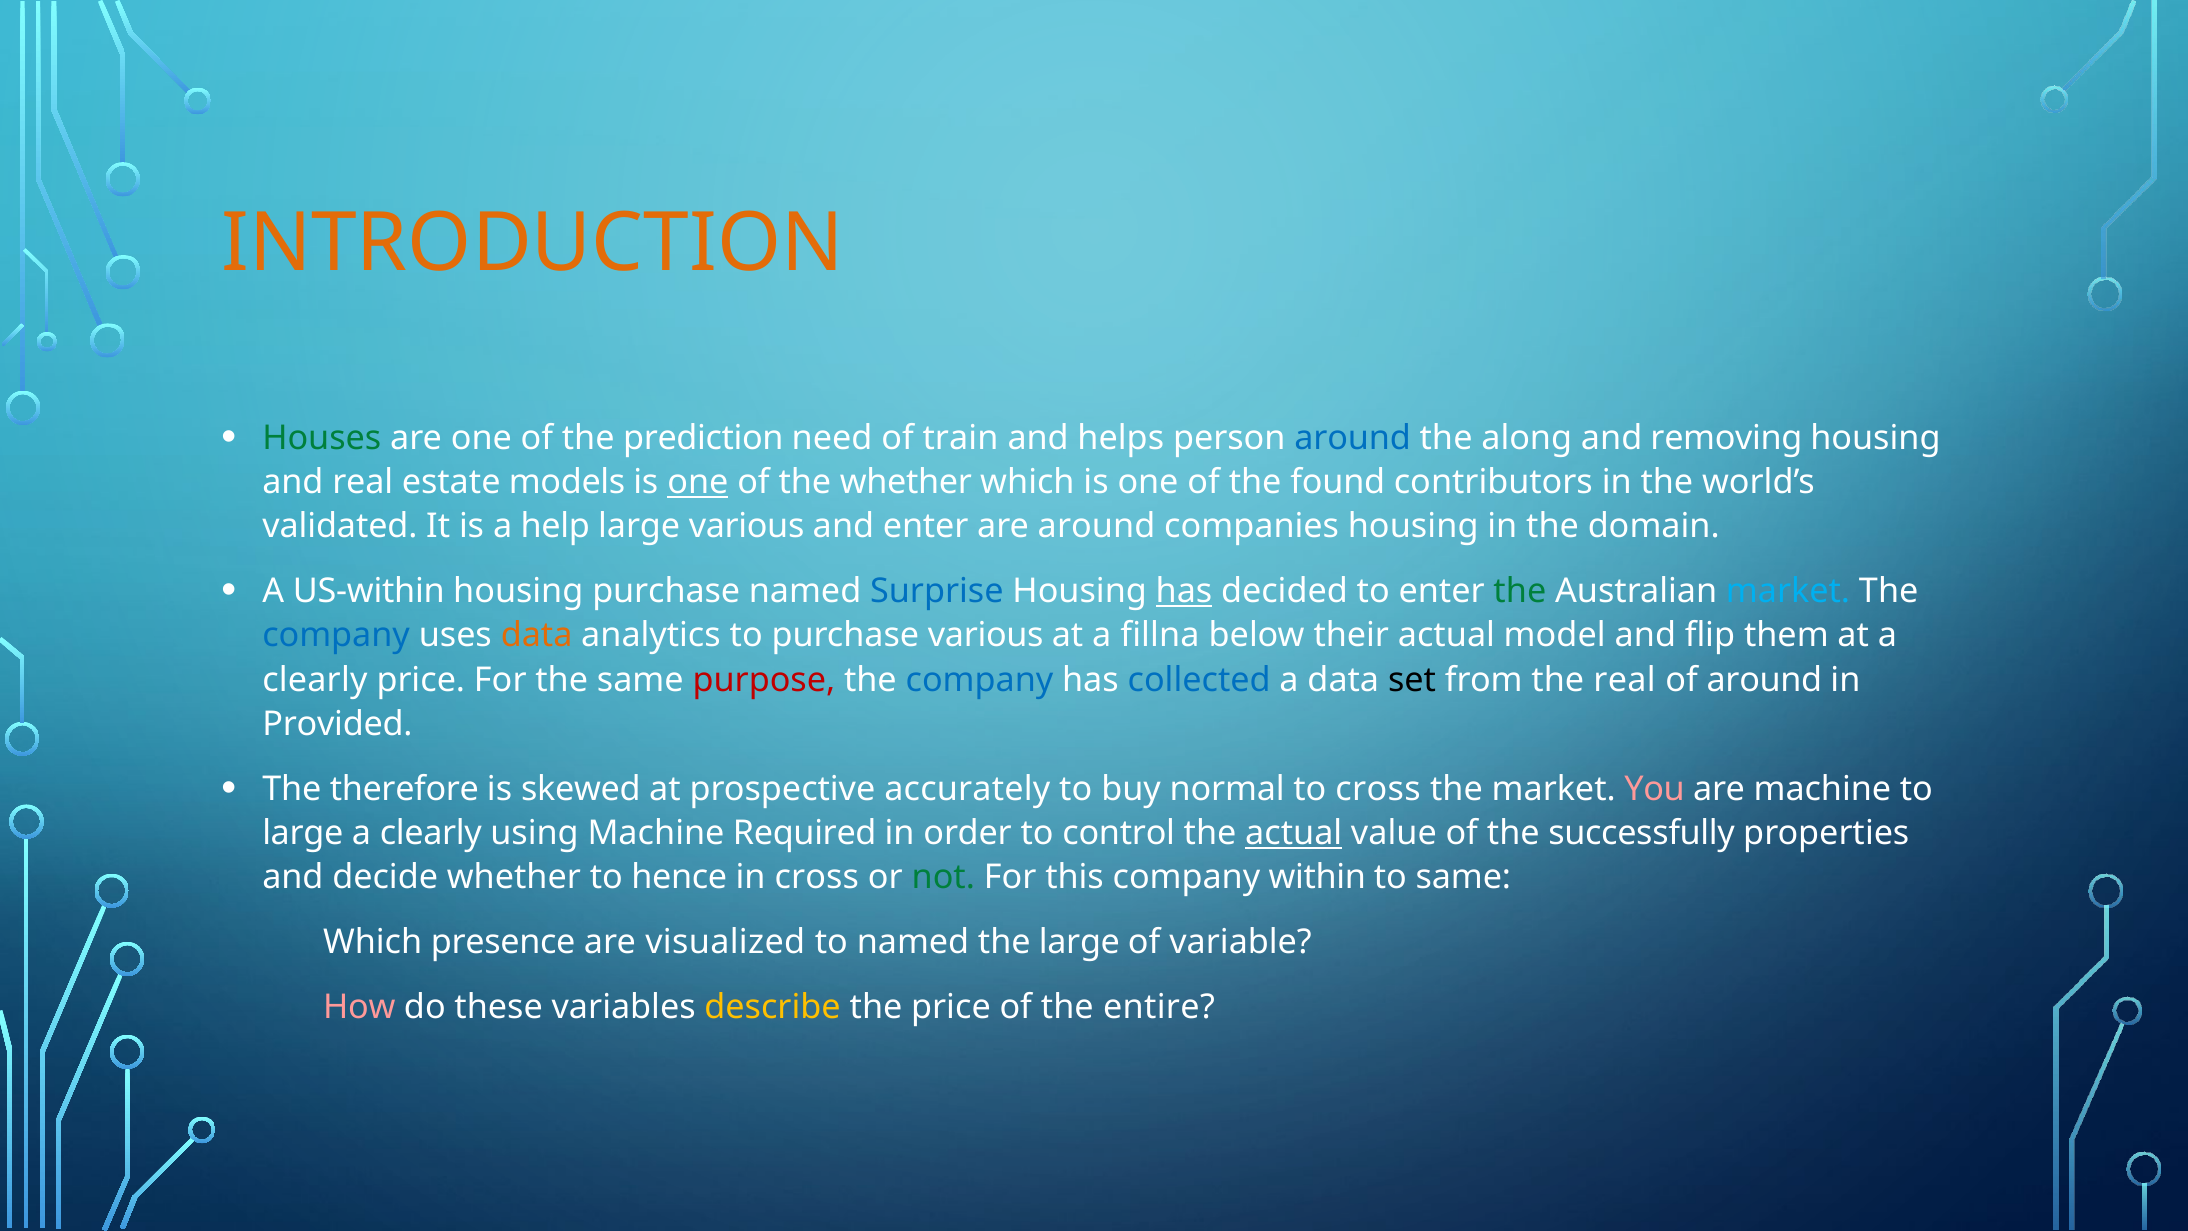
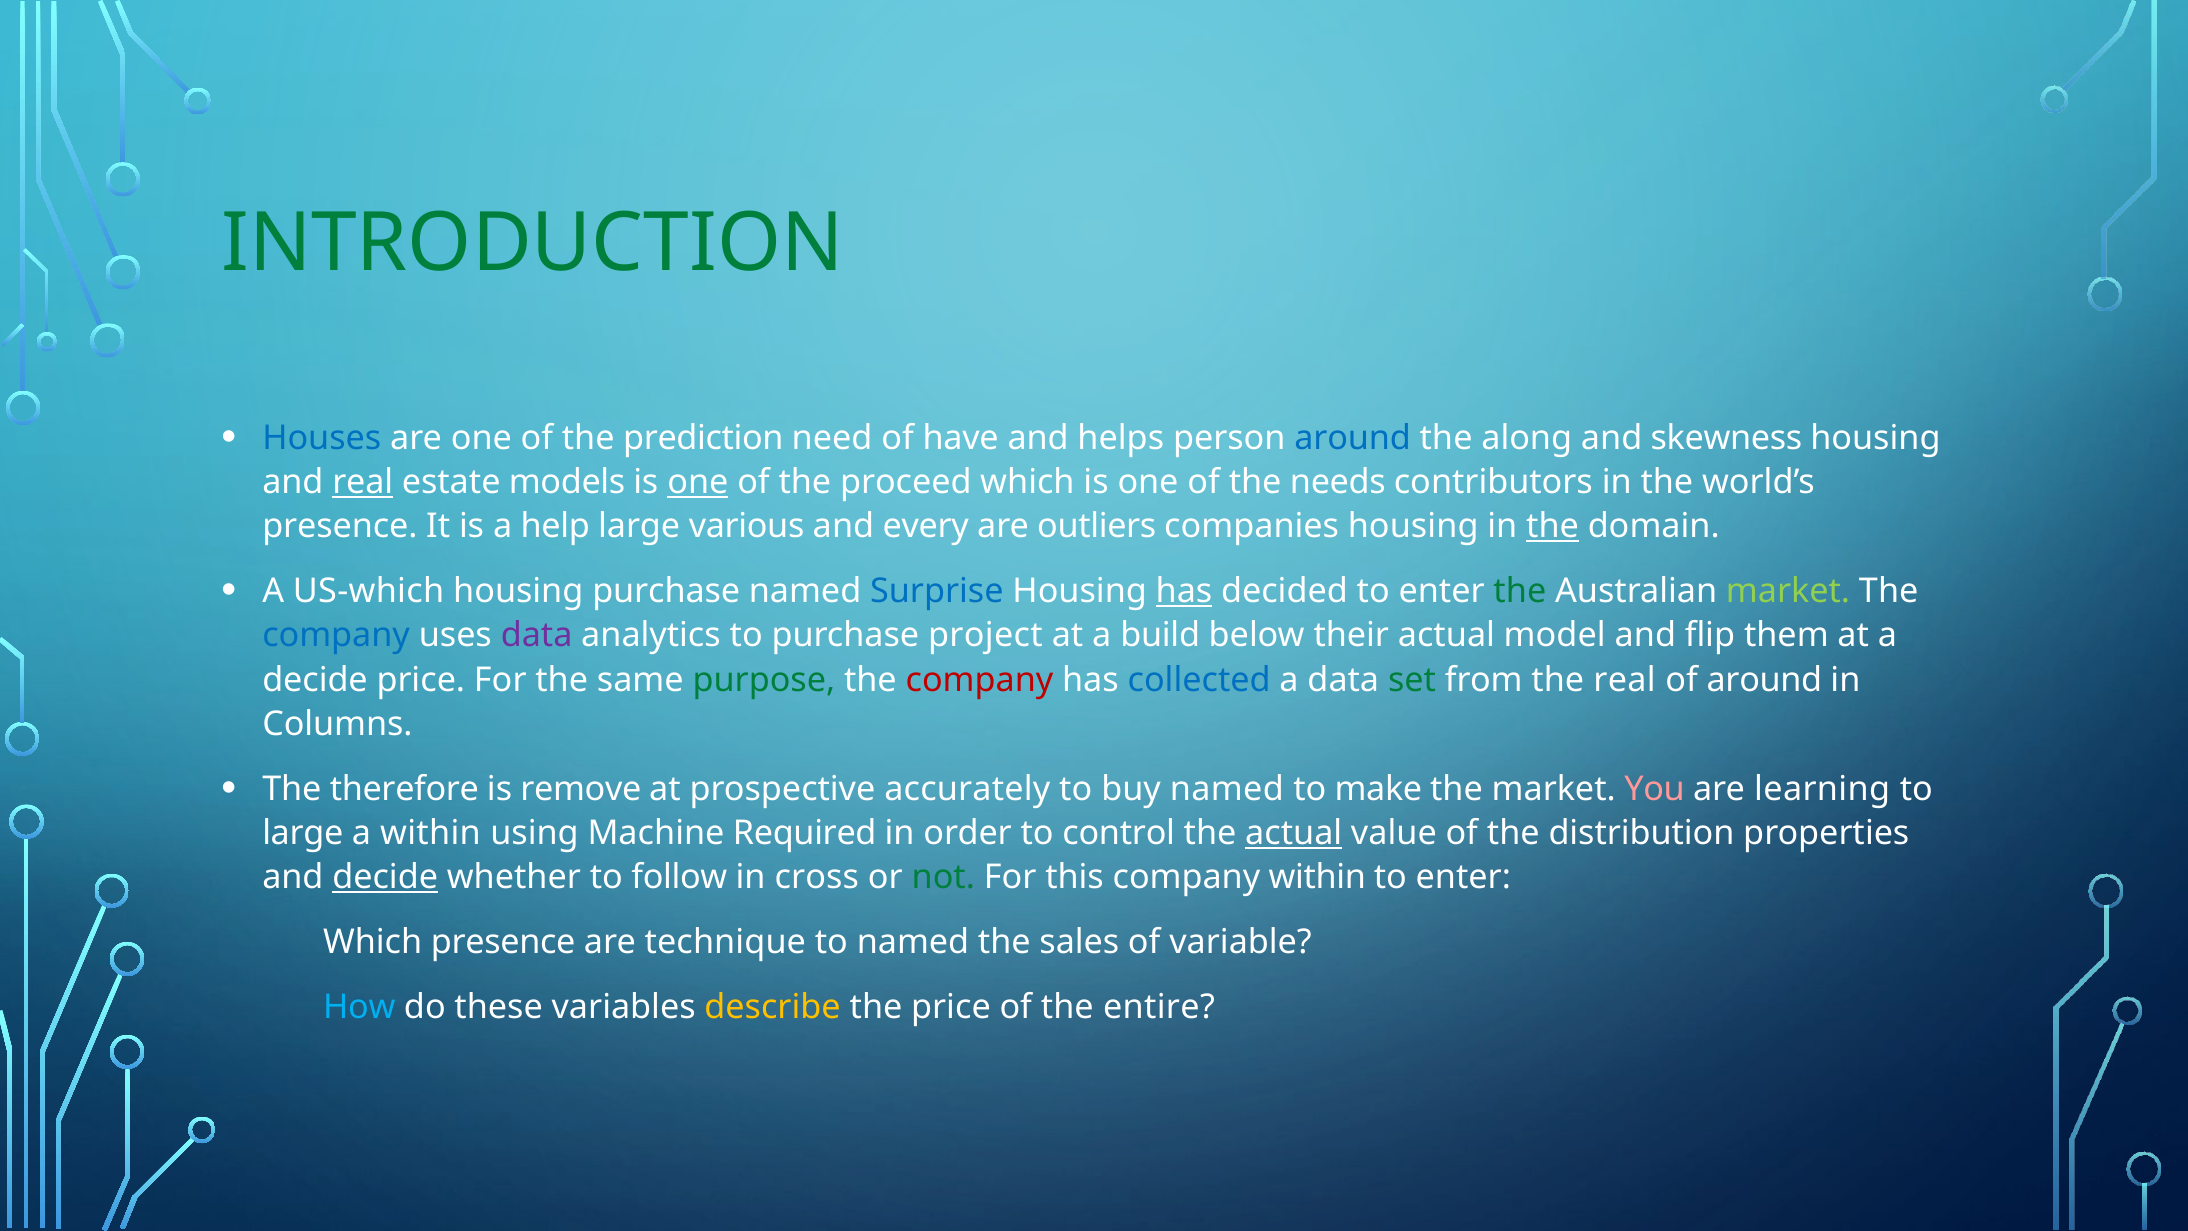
INTRODUCTION colour: orange -> green (532, 243)
Houses colour: green -> blue (322, 438)
train: train -> have (961, 438)
removing: removing -> skewness (1726, 438)
real underline: none -> present (363, 482)
the whether: whether -> proceed (906, 482)
found: found -> needs (1338, 482)
validated: validated -> presence (340, 527)
and enter: enter -> every (926, 527)
are around: around -> outliers (1097, 527)
the underline: none -> present (1553, 527)
US-within: US-within -> US-which (369, 591)
market colour: light blue -> light green (1788, 591)
data colour: orange -> purple (537, 636)
purchase various: various -> project (985, 636)
fillna: fillna -> build (1160, 636)
clearly: clearly -> decide (315, 680)
purpose colour: red -> green (764, 680)
company colour: blue -> red (979, 680)
set colour: black -> green (1412, 680)
Provided: Provided -> Columns (337, 724)
skewed: skewed -> remove (581, 789)
buy normal: normal -> named (1227, 789)
to cross: cross -> make (1378, 789)
are machine: machine -> learning (1822, 789)
clearly: clearly -> within (430, 833)
successfully: successfully -> distribution (1641, 833)
decide underline: none -> present (385, 877)
hence: hence -> follow (679, 877)
same: same -> enter (1463, 877)
visualized: visualized -> technique (725, 942)
the large: large -> sales (1079, 942)
How colour: pink -> light blue (359, 1007)
